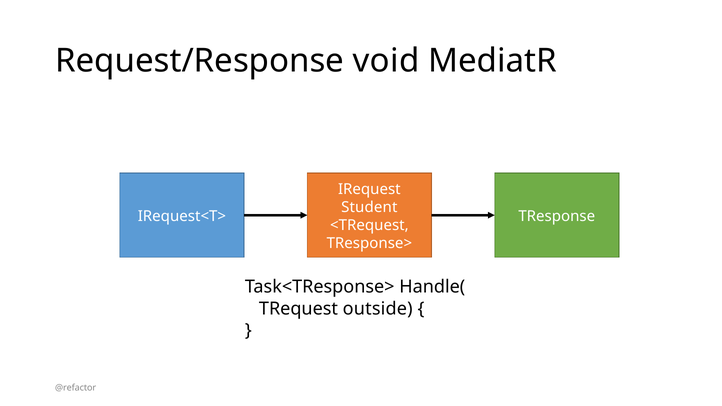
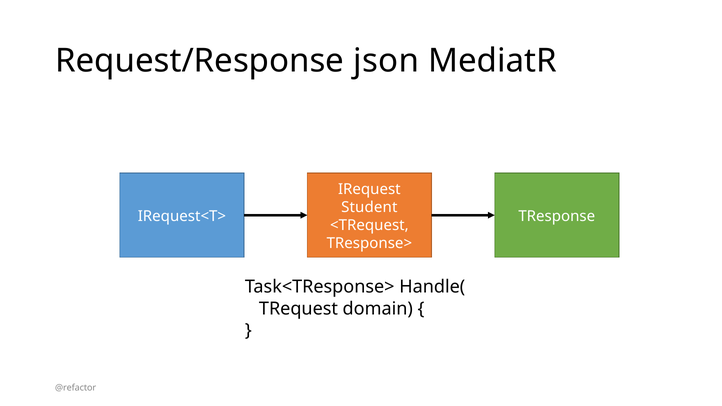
void: void -> json (386, 61)
outside: outside -> domain (378, 309)
